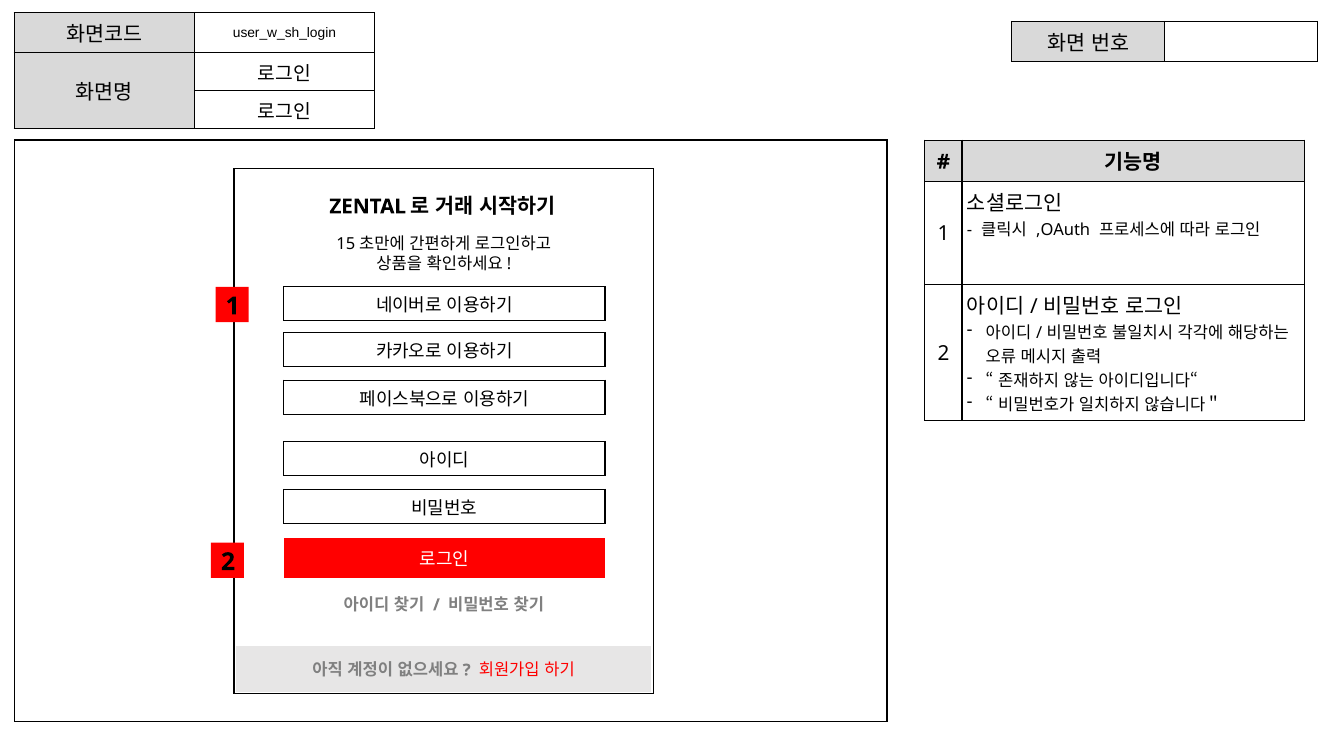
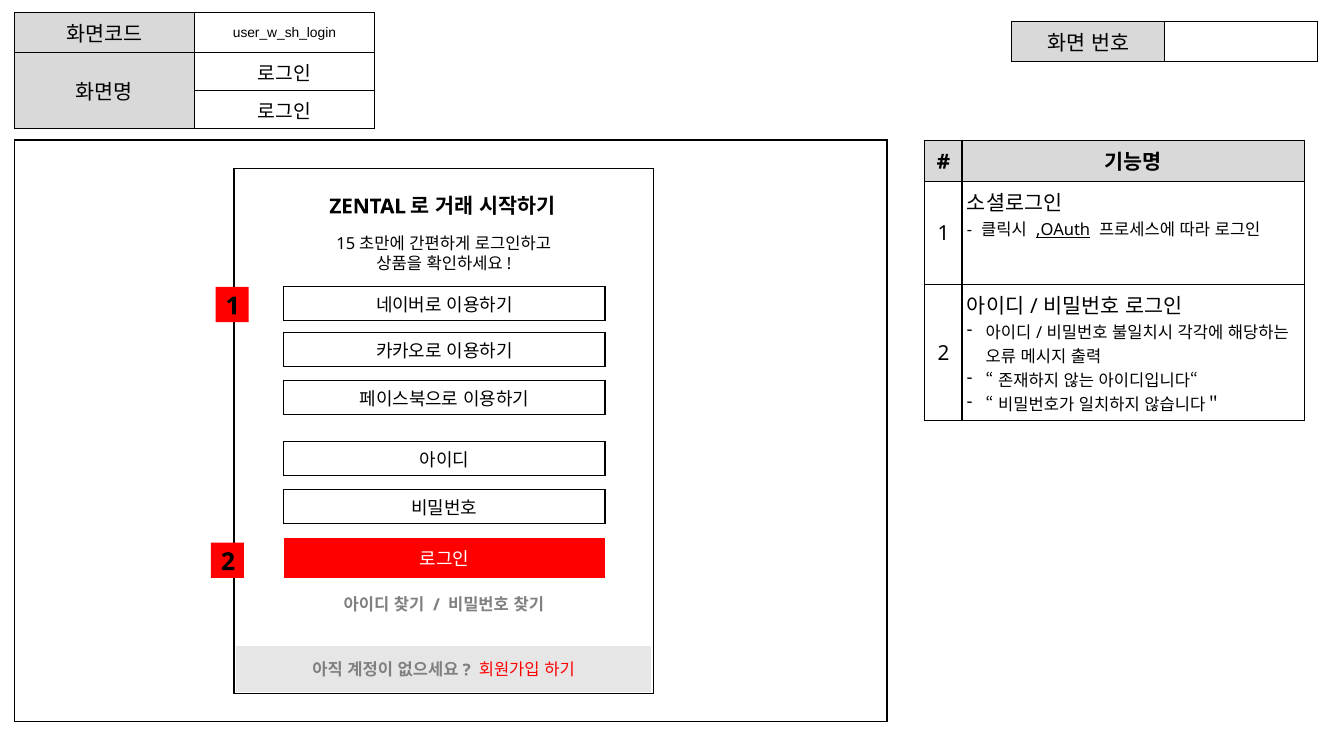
,OAuth underline: none -> present (1063, 230)
